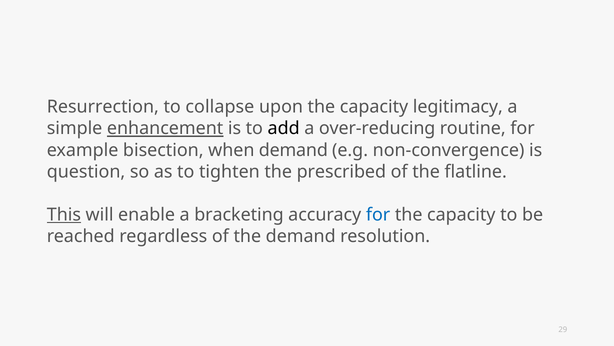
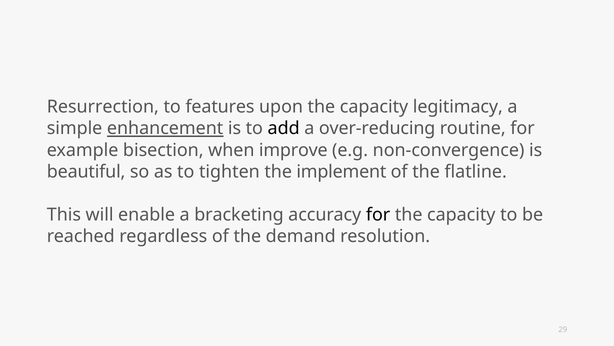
collapse: collapse -> features (220, 107)
when demand: demand -> improve (293, 150)
question: question -> beautiful (86, 171)
prescribed: prescribed -> implement (341, 171)
This underline: present -> none (64, 214)
for colour: blue -> black (378, 214)
